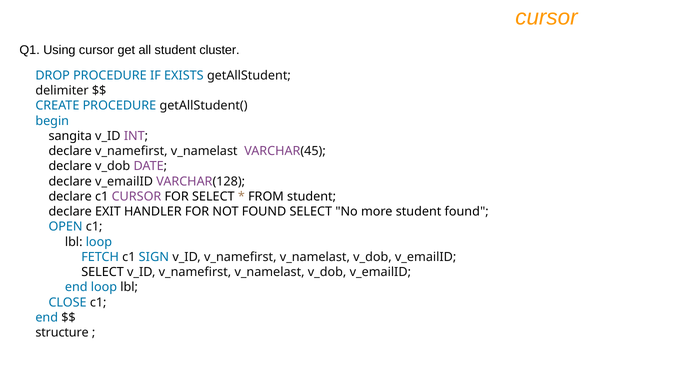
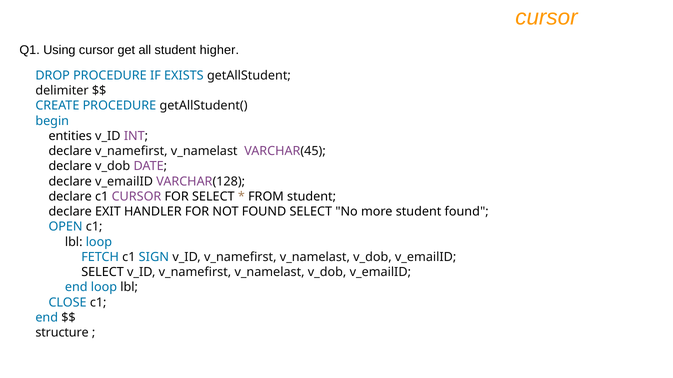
cluster: cluster -> higher (219, 50)
sangita: sangita -> entities (70, 136)
